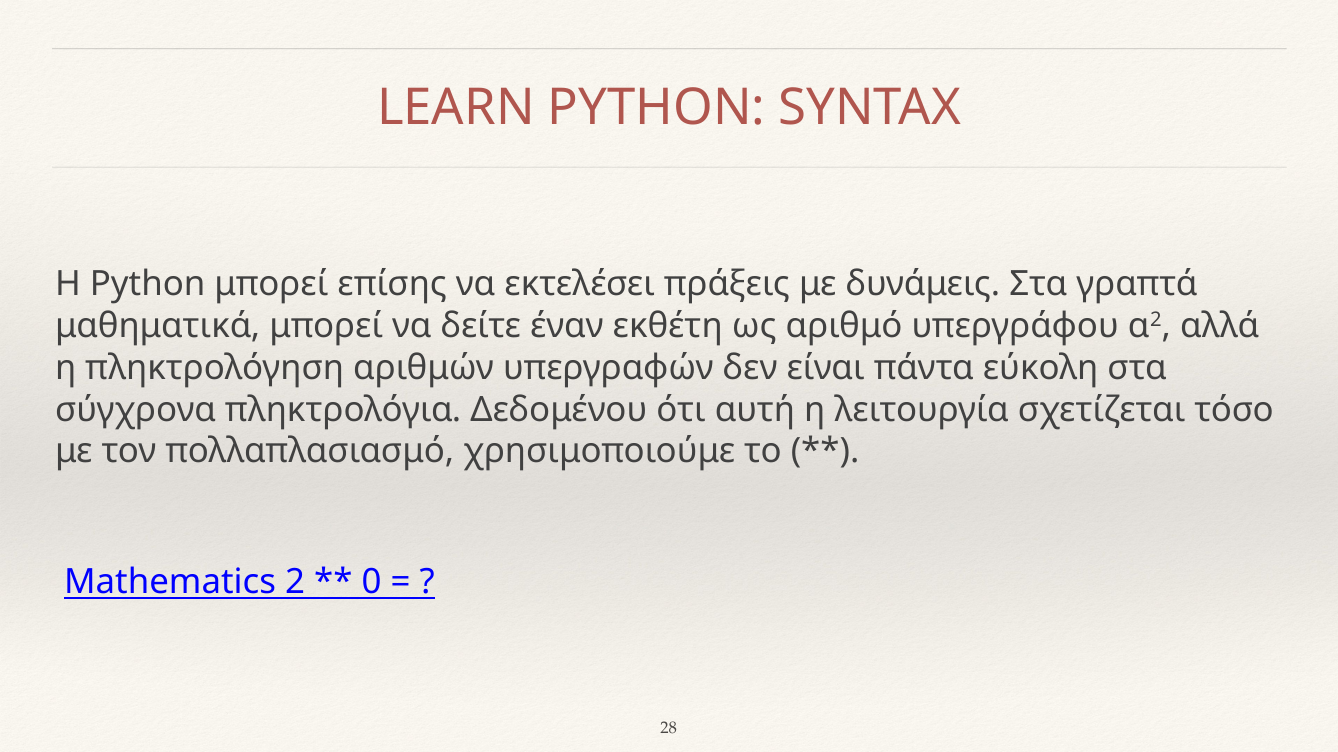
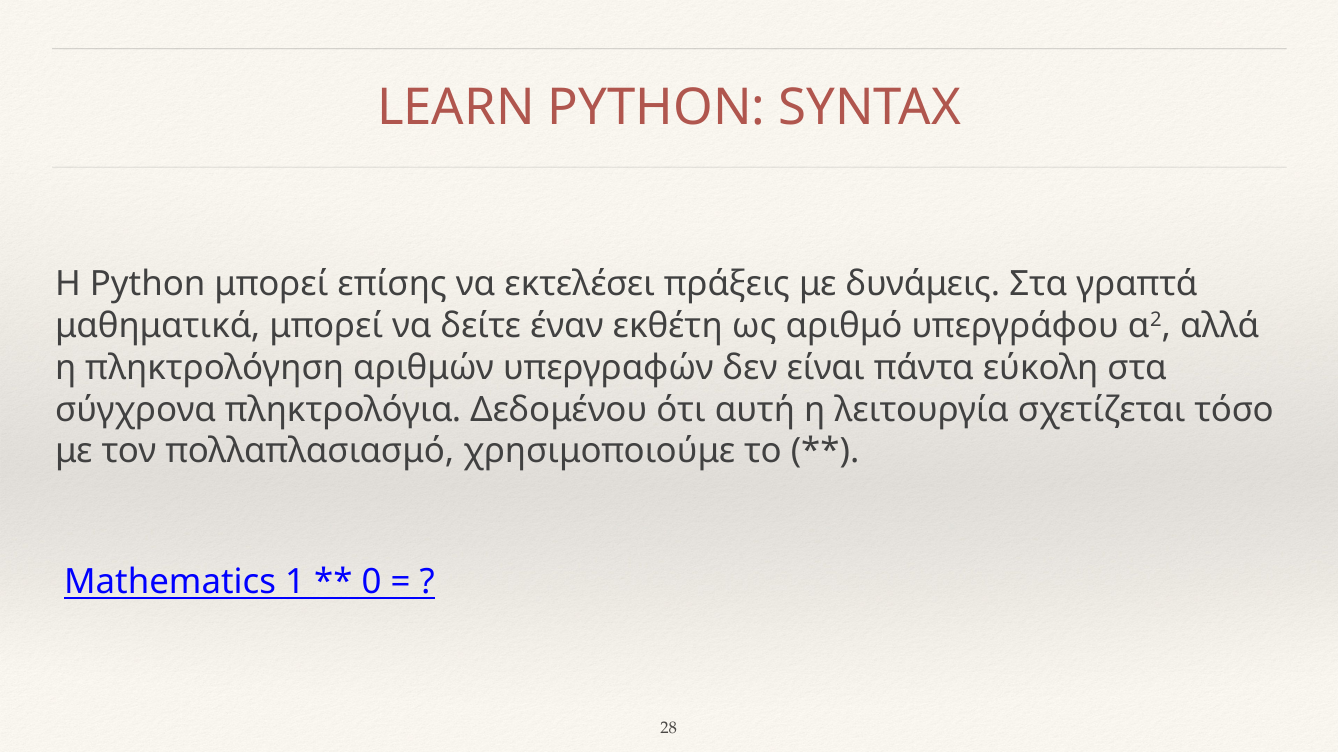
Μathematics 2: 2 -> 1 (295, 583)
